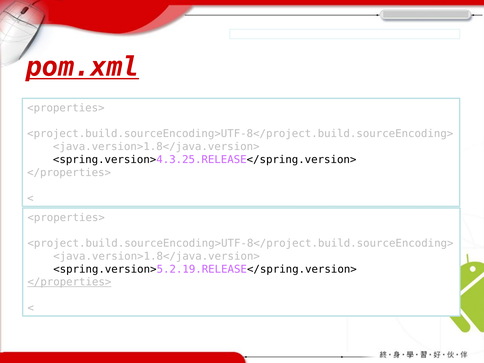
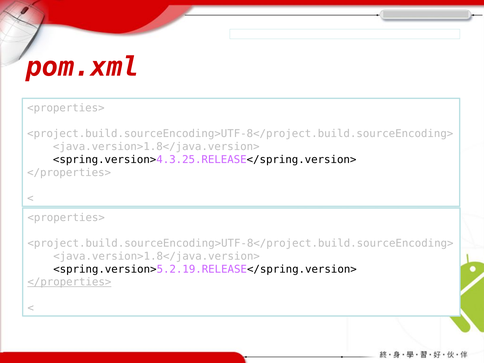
pom.xml underline: present -> none (82, 67)
